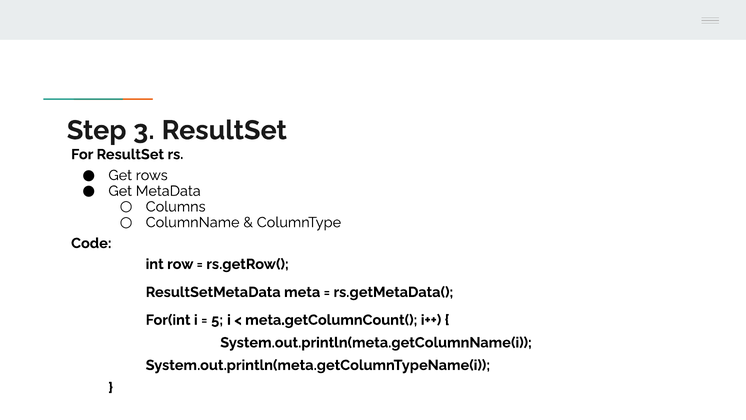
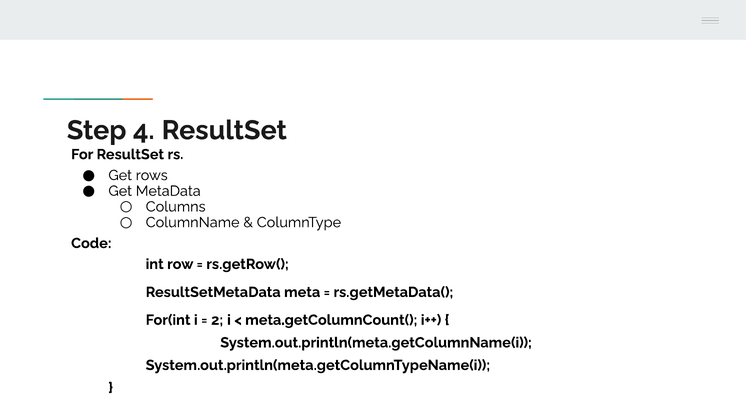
3: 3 -> 4 (144, 130)
5: 5 -> 2 (217, 320)
